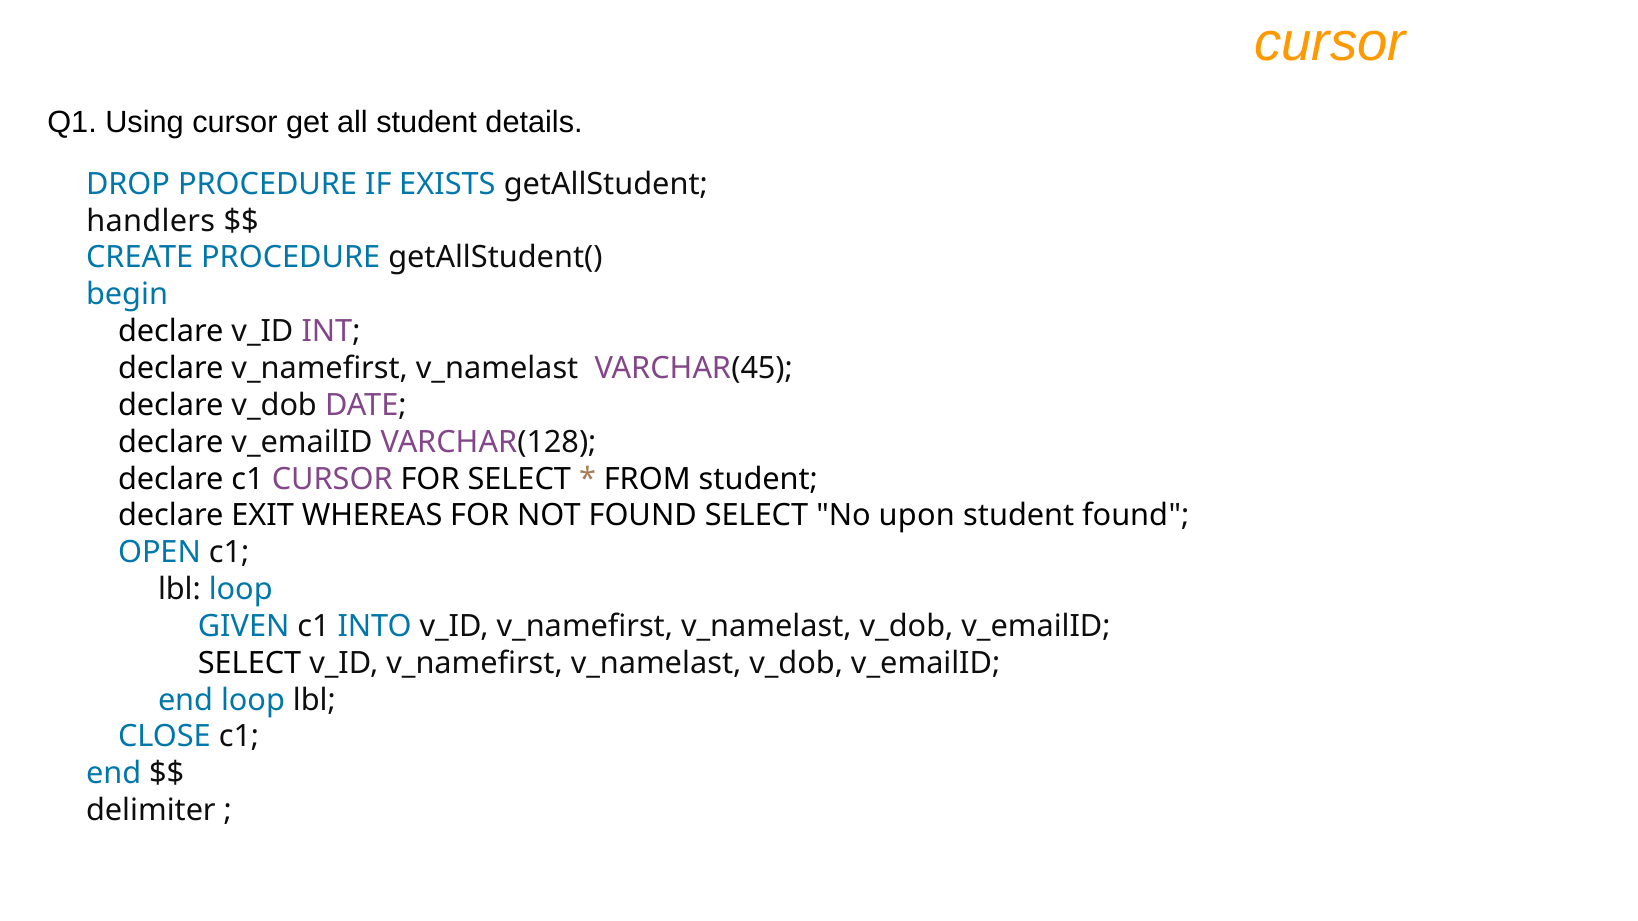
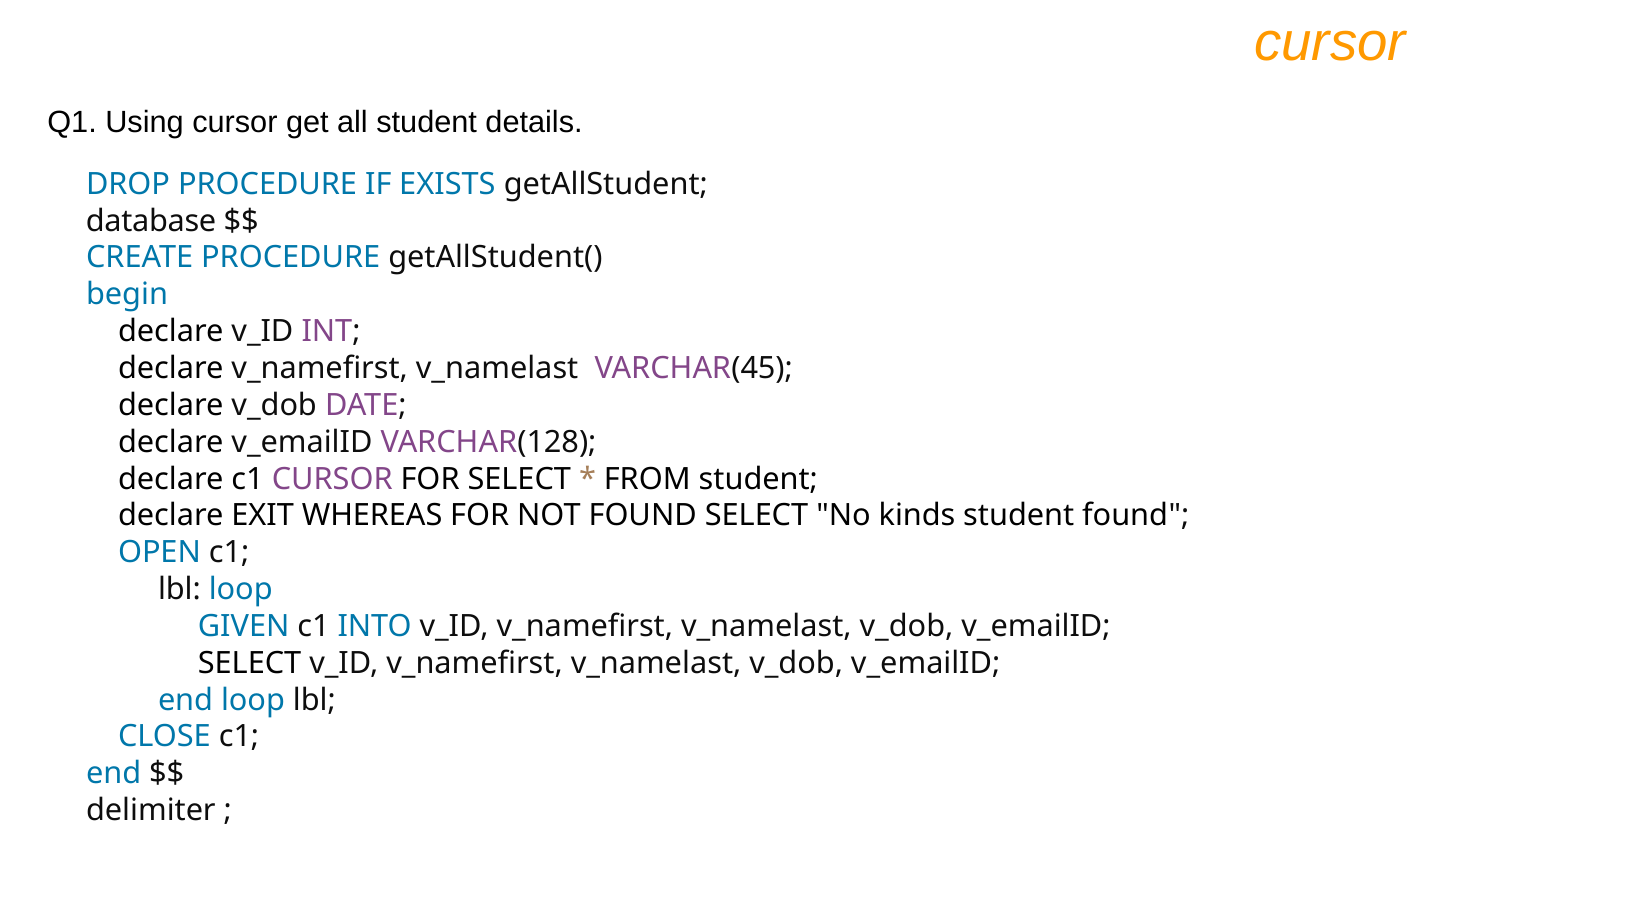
handlers: handlers -> database (151, 221)
upon: upon -> kinds (917, 516)
